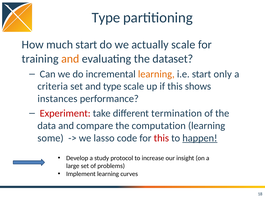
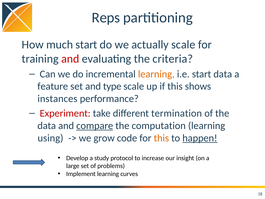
Type: Type -> Reps (106, 18)
and colour: orange -> red (70, 59)
dataset: dataset -> criteria (173, 59)
start only: only -> data (223, 74)
criteria: criteria -> feature (53, 86)
compare underline: none -> present (95, 125)
some: some -> using (50, 138)
lasso: lasso -> grow (104, 138)
this colour: red -> orange (161, 138)
